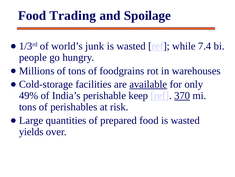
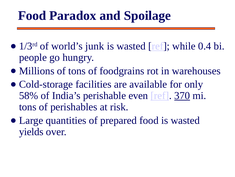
Trading: Trading -> Paradox (73, 16)
7.4: 7.4 -> 0.4 (205, 46)
available underline: present -> none (148, 84)
49%: 49% -> 58% (29, 95)
keep: keep -> even (138, 95)
